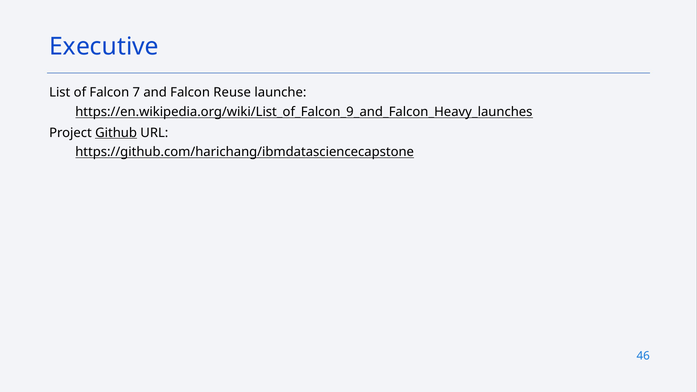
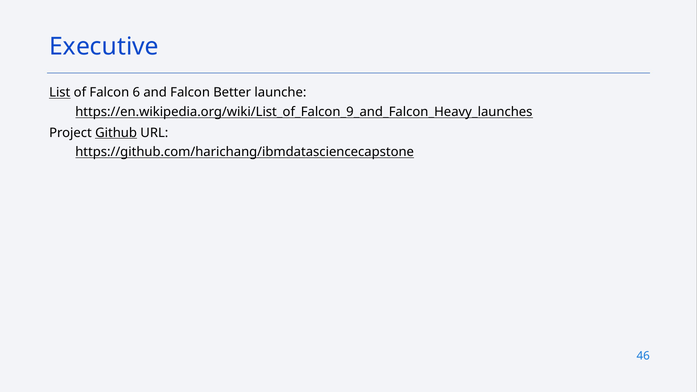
List underline: none -> present (60, 93)
7: 7 -> 6 (136, 93)
Reuse: Reuse -> Better (232, 93)
